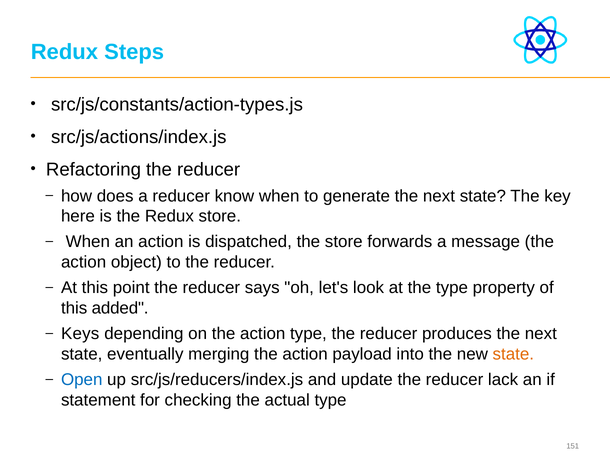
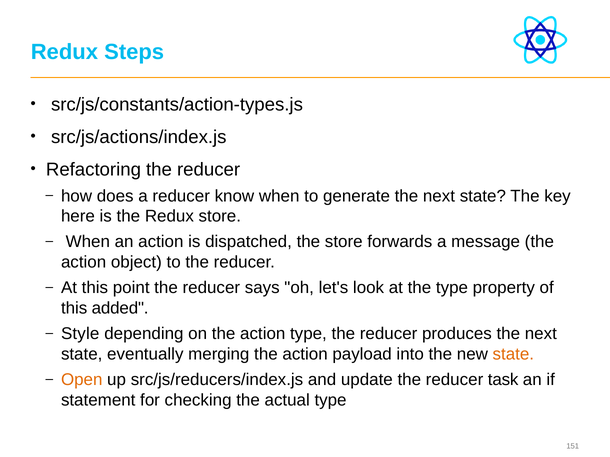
Keys: Keys -> Style (80, 334)
Open colour: blue -> orange (82, 380)
lack: lack -> task (503, 380)
